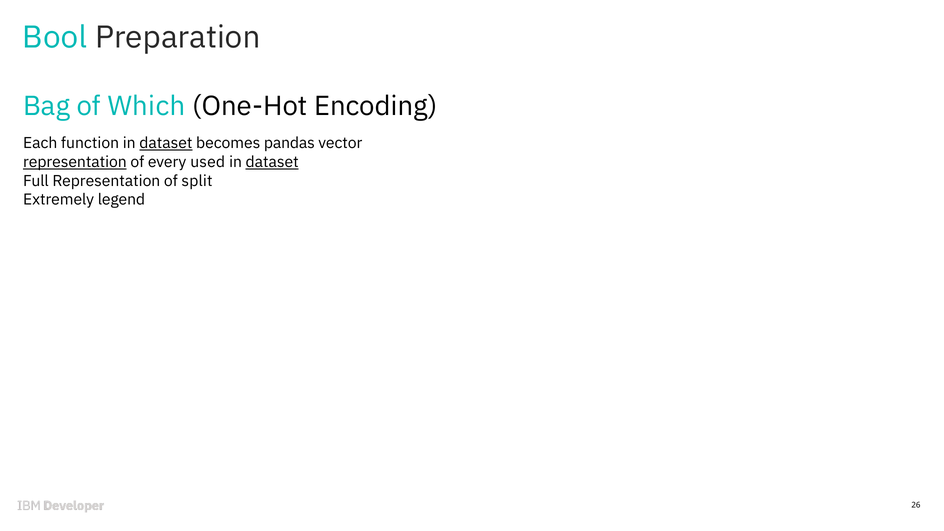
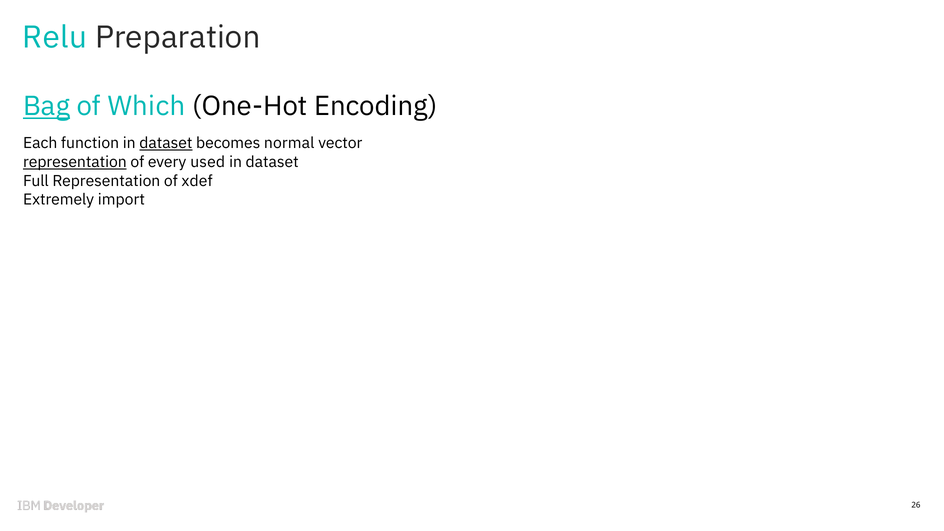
Bool: Bool -> Relu (55, 38)
Bag underline: none -> present (47, 106)
pandas: pandas -> normal (289, 143)
dataset underline: present -> none (272, 162)
split: split -> xdef (197, 181)
legend: legend -> import (121, 200)
